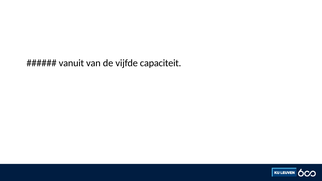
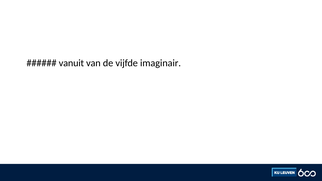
capaciteit: capaciteit -> imaginair (160, 63)
